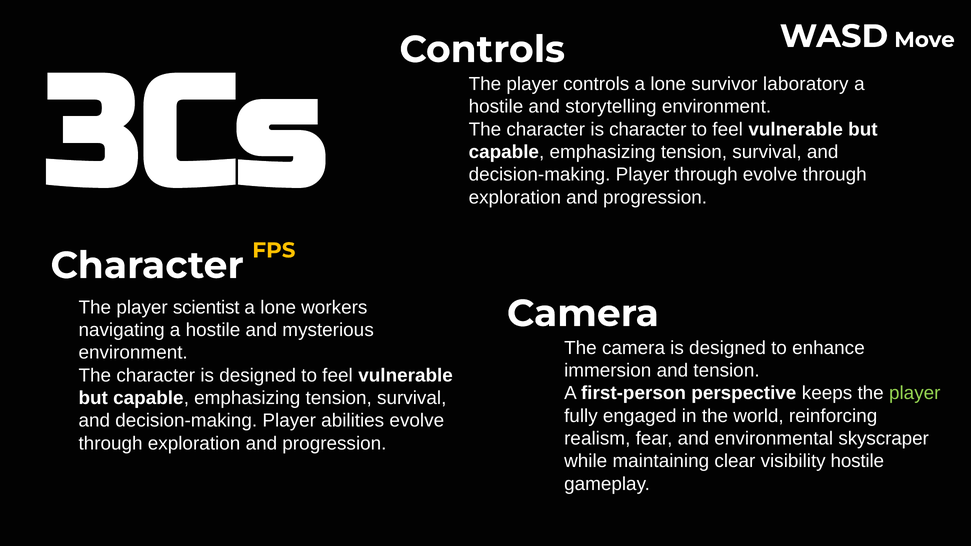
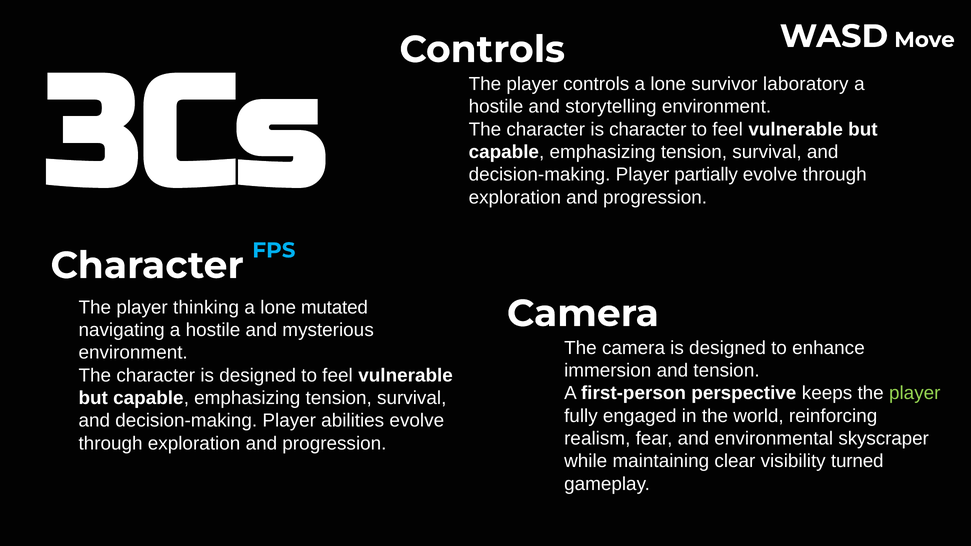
Player through: through -> partially (706, 175)
FPS colour: yellow -> light blue (274, 250)
scientist: scientist -> thinking (206, 307)
workers: workers -> mutated (334, 307)
visibility hostile: hostile -> turned (857, 461)
